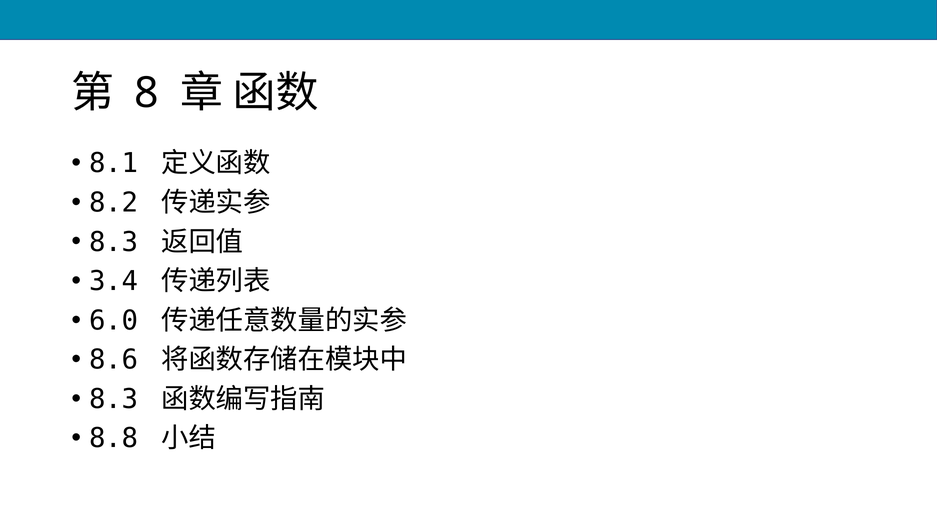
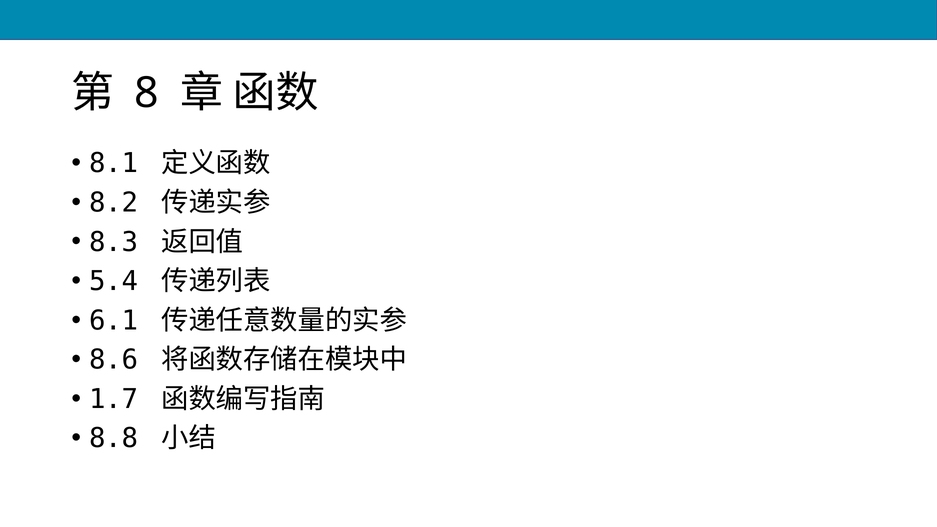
3.4: 3.4 -> 5.4 (114, 281)
6.0: 6.0 -> 6.1 (114, 321)
8.3: 8.3 -> 1.7 (114, 399)
